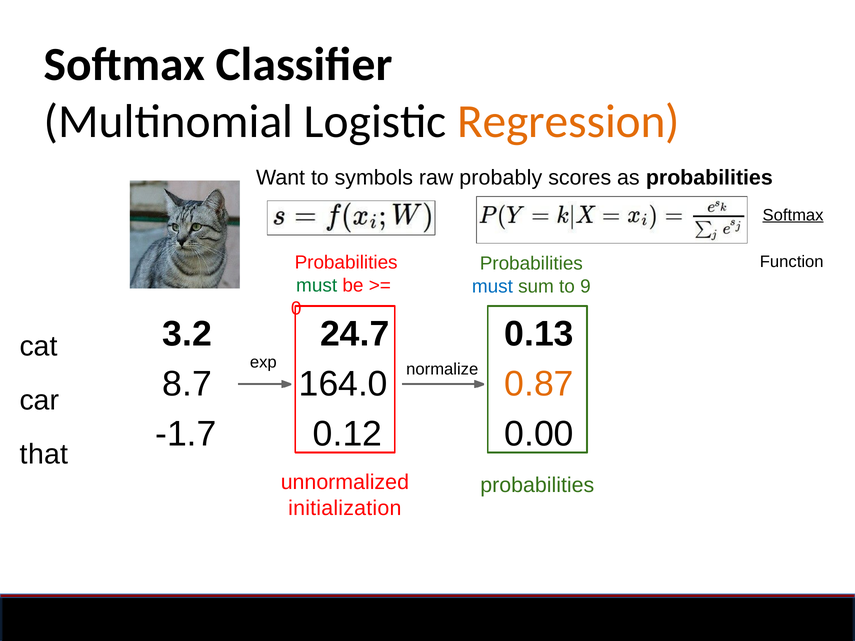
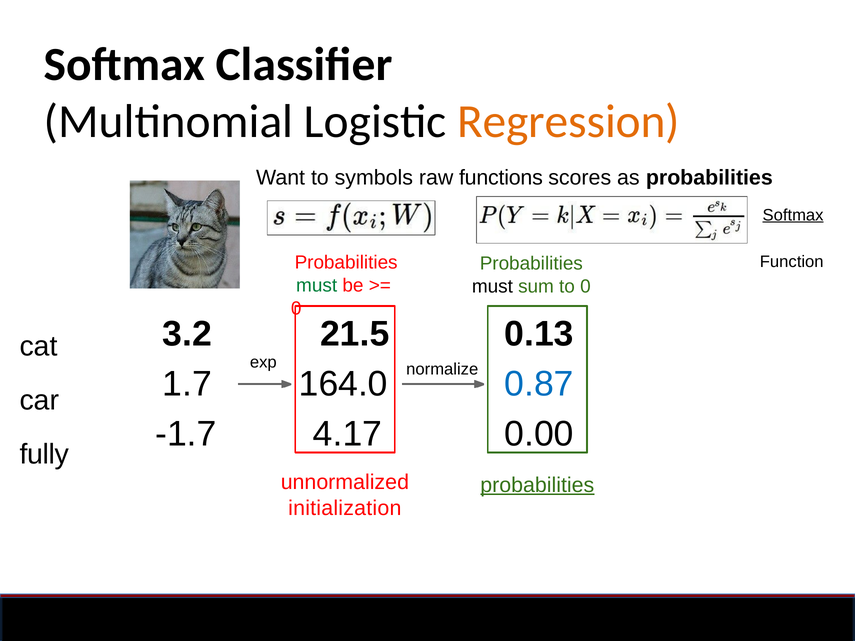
probably: probably -> functions (501, 178)
must colour: blue -> black (492, 287)
to 9: 9 -> 0 (585, 287)
24.7: 24.7 -> 21.5 (355, 334)
0.87 colour: orange -> blue (539, 384)
8.7: 8.7 -> 1.7 (187, 384)
0.12: 0.12 -> 4.17 (348, 434)
that: that -> fully (44, 455)
probabilities underline: none -> present (537, 485)
